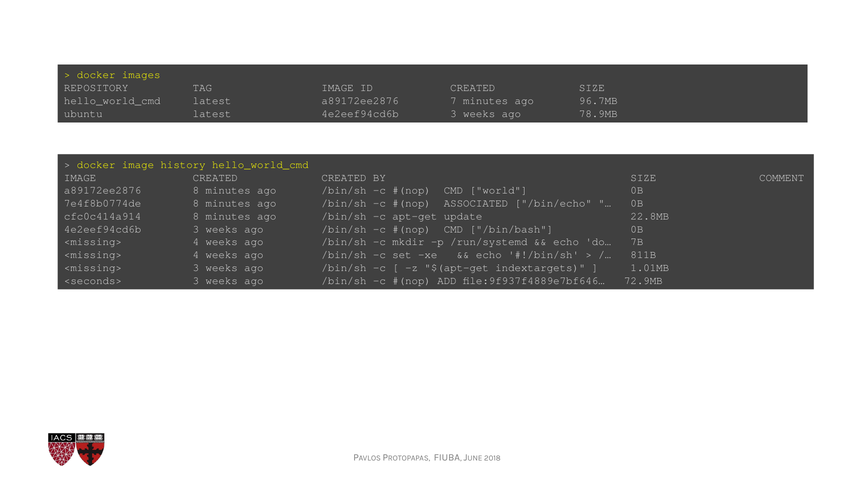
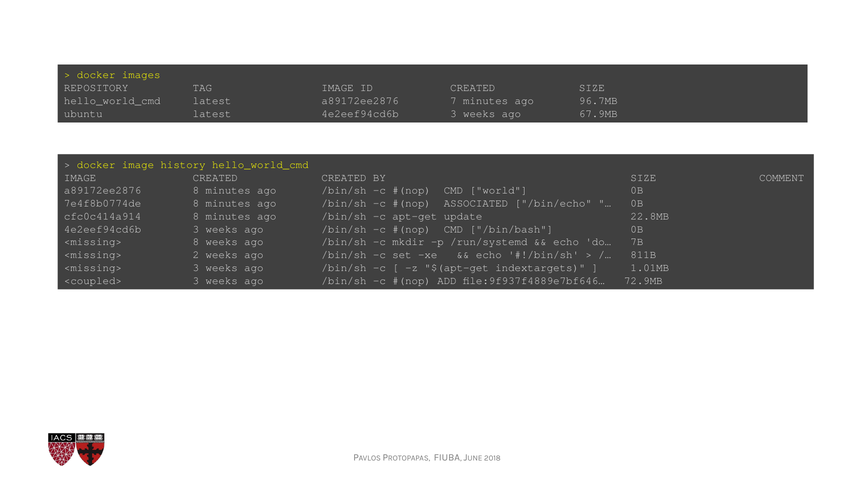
78.9MB: 78.9MB -> 67.9MB (598, 114)
4: 4 -> 8 (196, 242)
4: 4 -> 2 (196, 255)
<seconds>: <seconds> -> <coupled> (93, 281)
